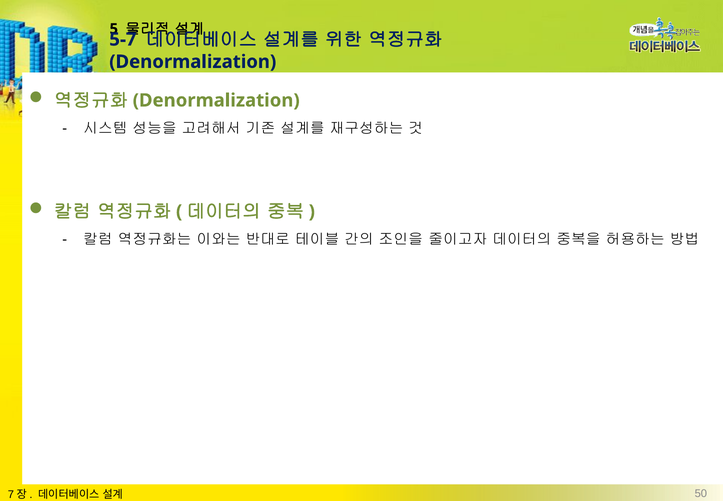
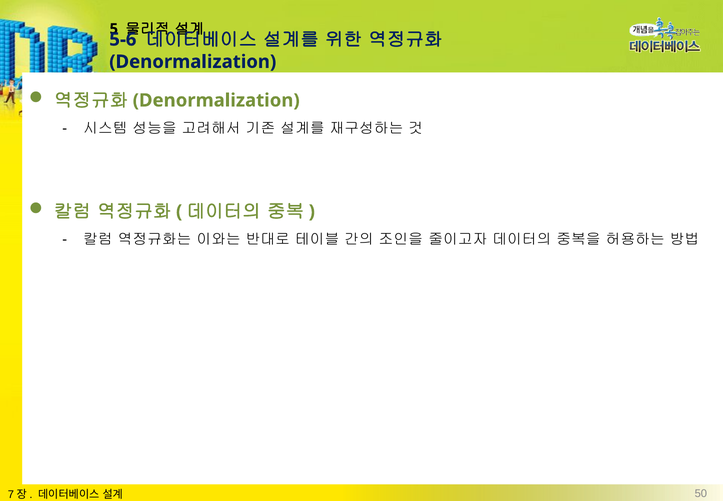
5-7: 5-7 -> 5-6 (123, 39)
